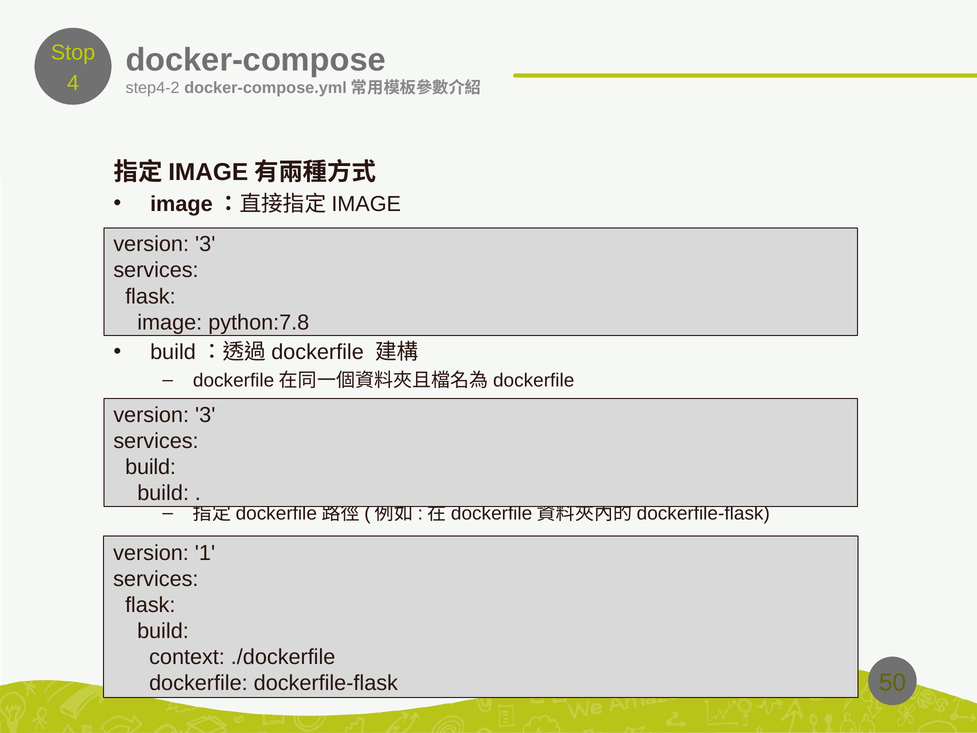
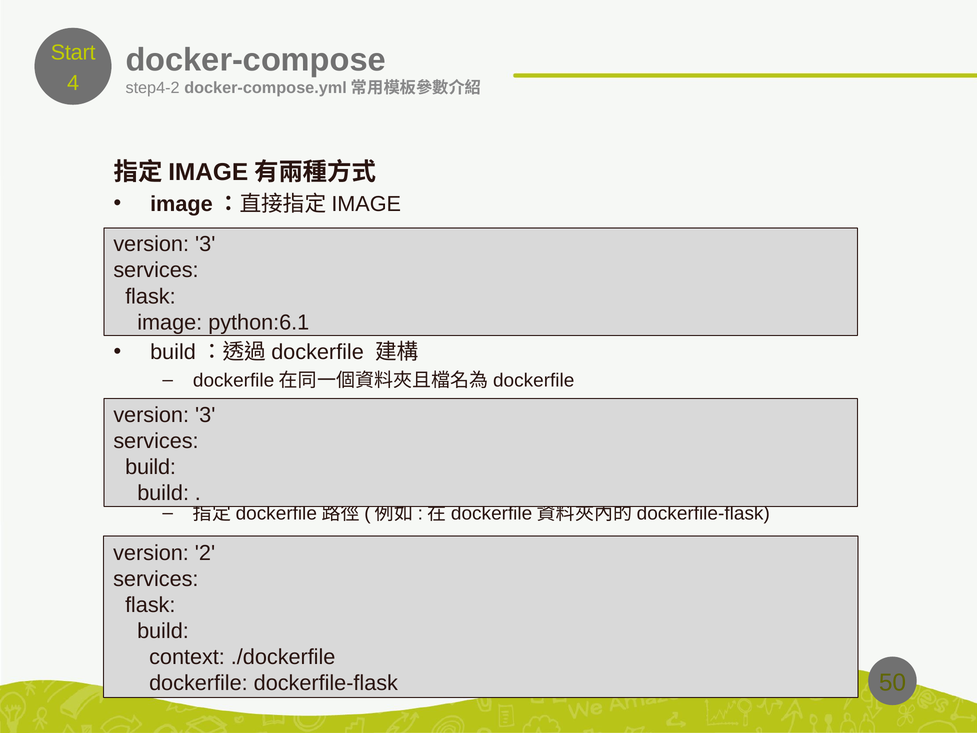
Stop: Stop -> Start (73, 53)
python:7.8: python:7.8 -> python:6.1 (259, 322)
1: 1 -> 2 (205, 553)
